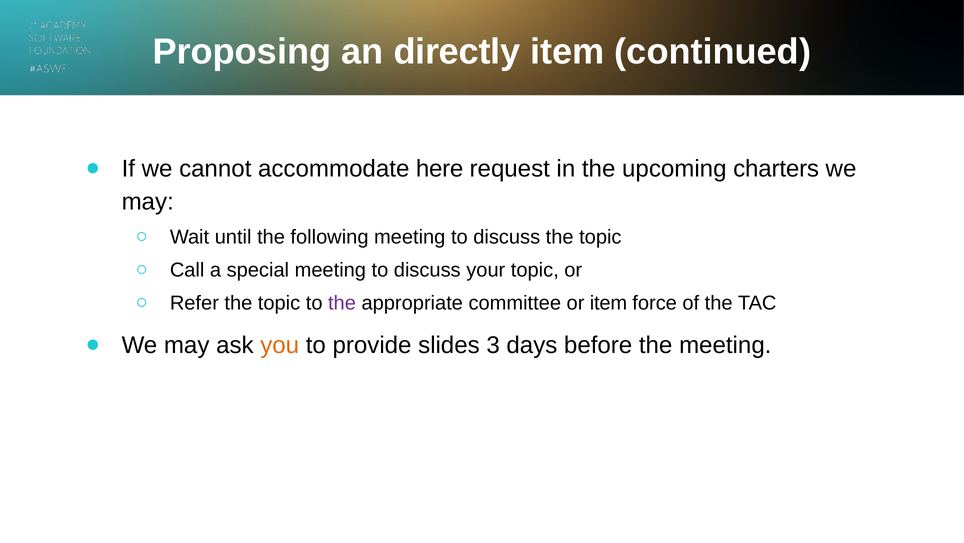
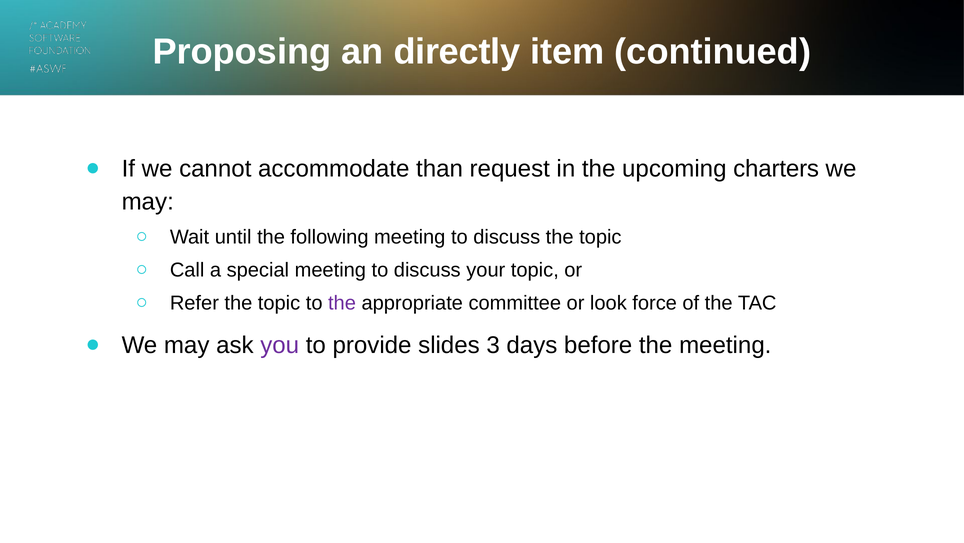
here: here -> than (440, 168)
or item: item -> look (608, 303)
you colour: orange -> purple (280, 345)
